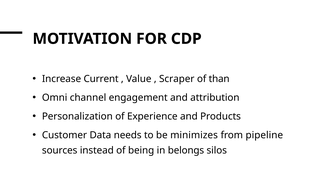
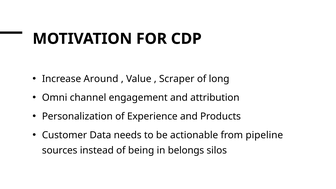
Current: Current -> Around (101, 79)
than: than -> long (219, 79)
minimizes: minimizes -> actionable (194, 135)
